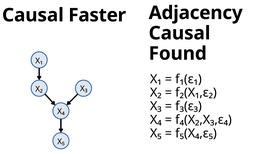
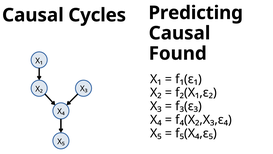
Adjacency: Adjacency -> Predicting (196, 13)
Faster: Faster -> Cycles (97, 15)
